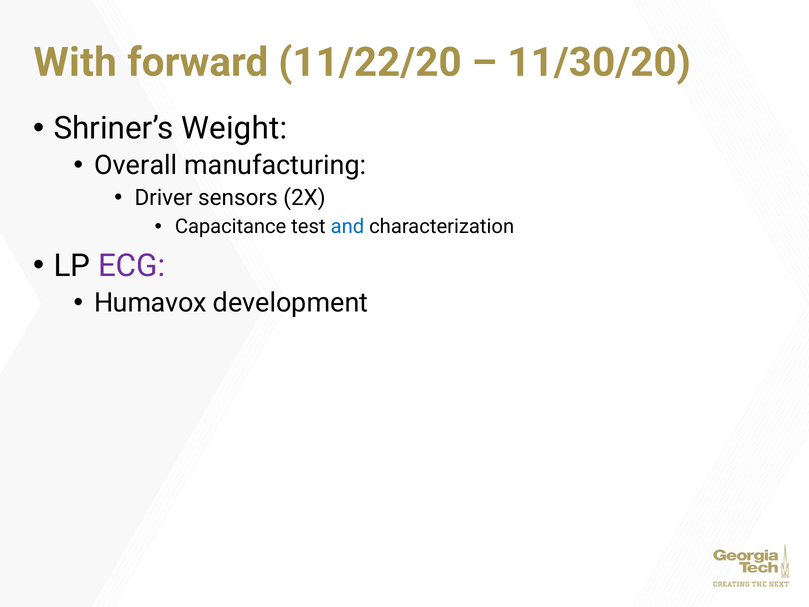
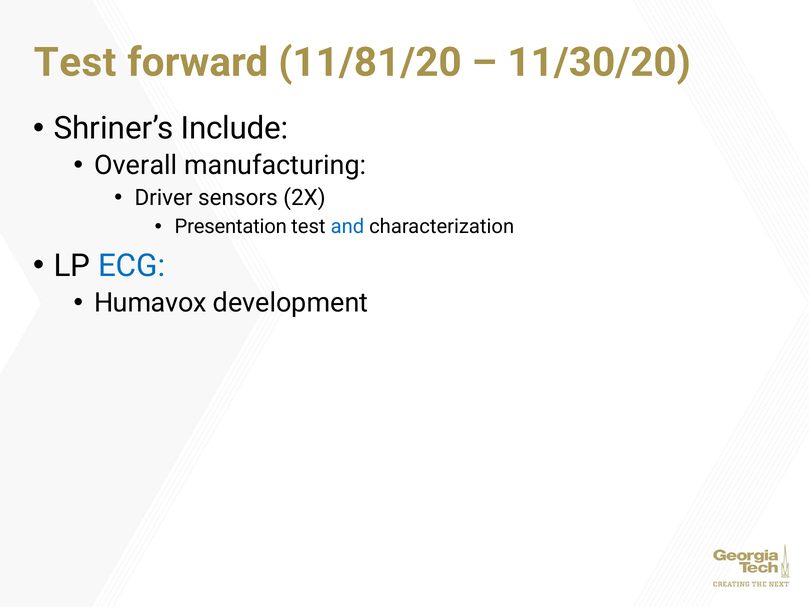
With: With -> Test (75, 62)
11/22/20: 11/22/20 -> 11/81/20 (370, 62)
Weight: Weight -> Include (235, 128)
Capacitance: Capacitance -> Presentation (231, 227)
ECG colour: purple -> blue (132, 266)
